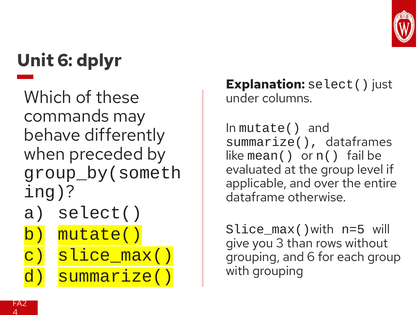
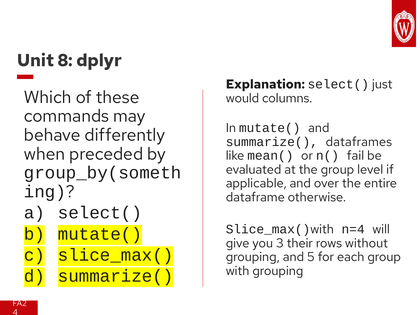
Unit 6: 6 -> 8 (65, 60)
under: under -> would (242, 98)
n=5: n=5 -> n=4 (353, 229)
than: than -> their (300, 243)
and 6: 6 -> 5 (311, 257)
